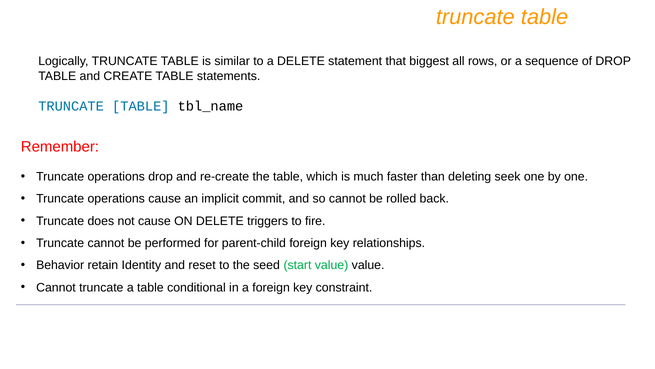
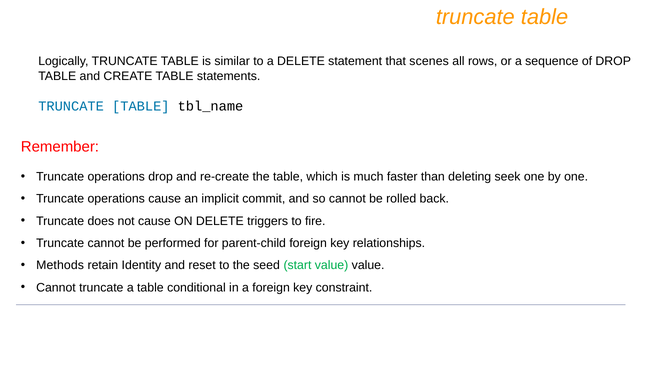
biggest: biggest -> scenes (429, 61)
Behavior: Behavior -> Methods (60, 265)
